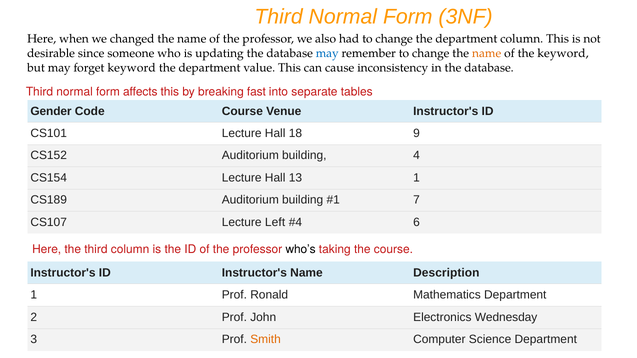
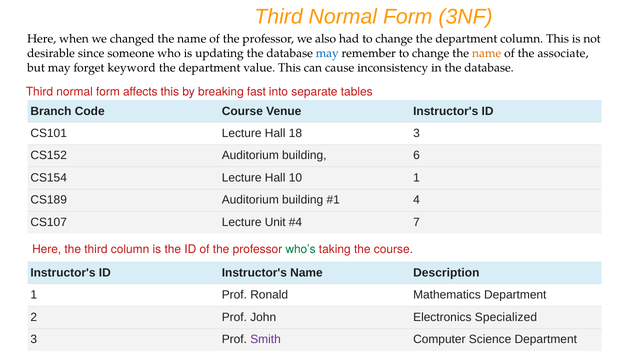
the keyword: keyword -> associate (563, 53)
Gender: Gender -> Branch (51, 112)
18 9: 9 -> 3 (416, 133)
4: 4 -> 6 (416, 156)
13: 13 -> 10 (295, 178)
7: 7 -> 4 (416, 200)
Left: Left -> Unit (275, 222)
6: 6 -> 7 (416, 222)
who’s colour: black -> green (301, 250)
Wednesday: Wednesday -> Specialized (506, 317)
Smith colour: orange -> purple (266, 340)
